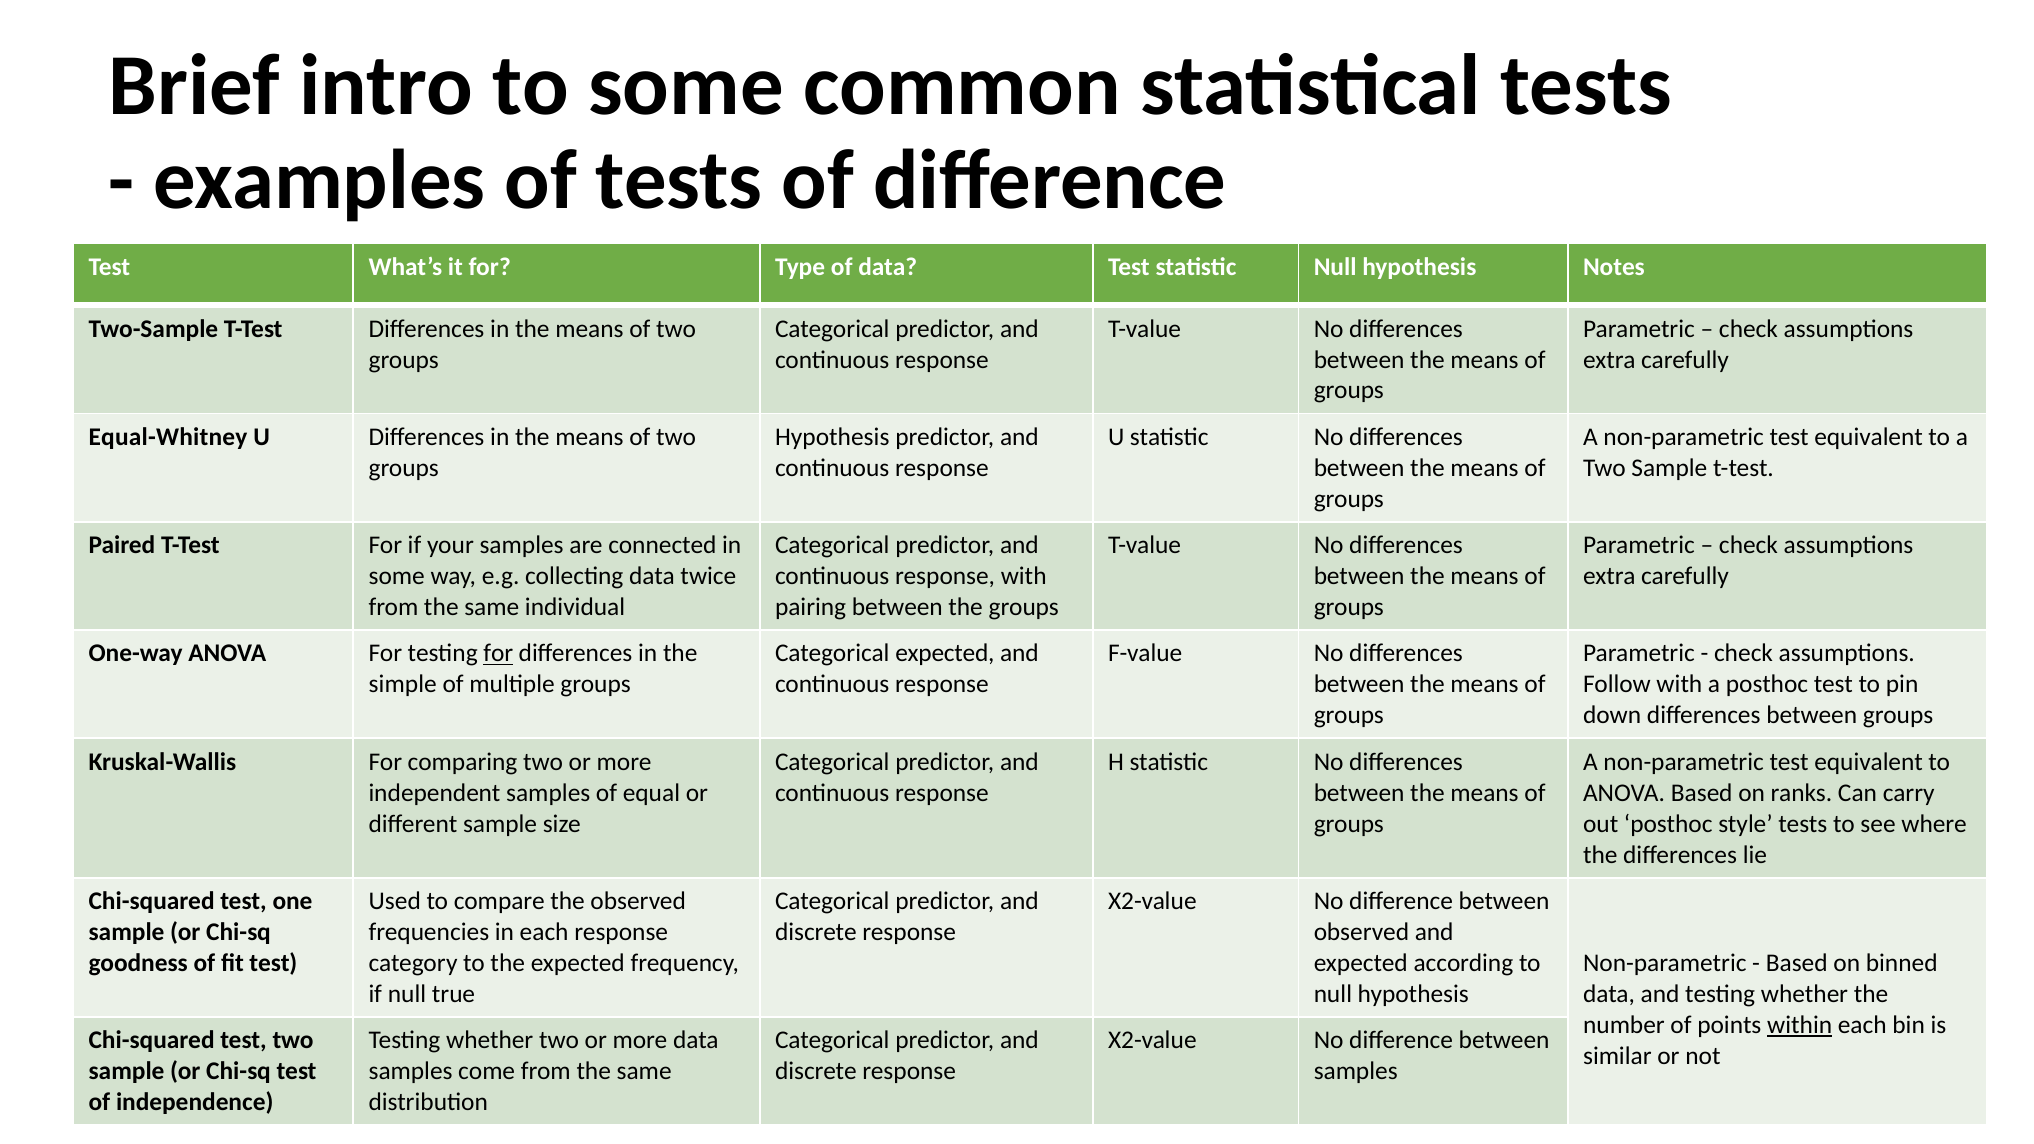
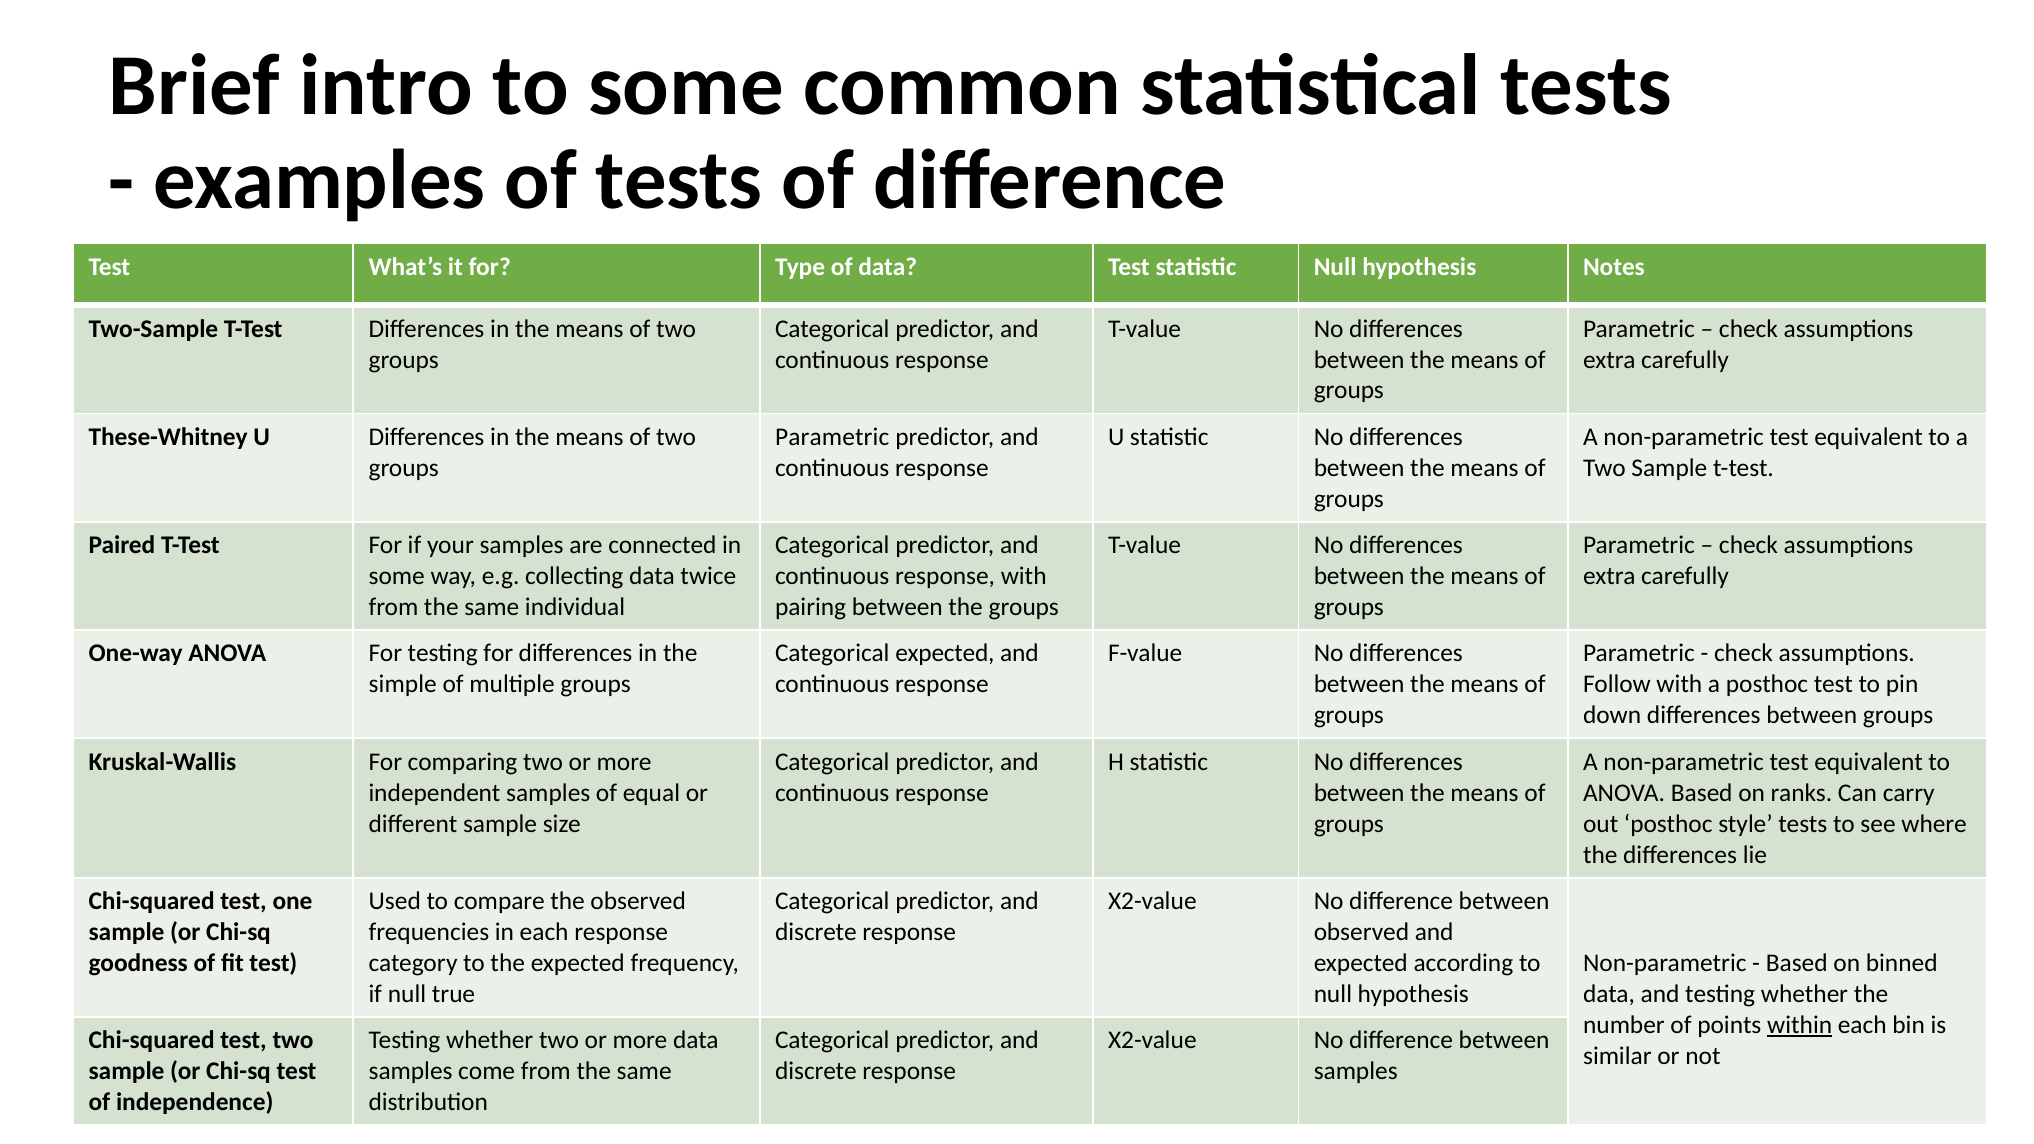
Equal-Whitney: Equal-Whitney -> These-Whitney (168, 437)
Hypothesis: Hypothesis -> Parametric (832, 437)
for underline: present -> none (498, 654)
